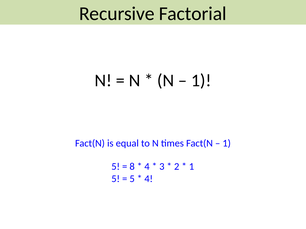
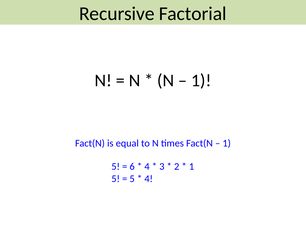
8: 8 -> 6 (132, 167)
